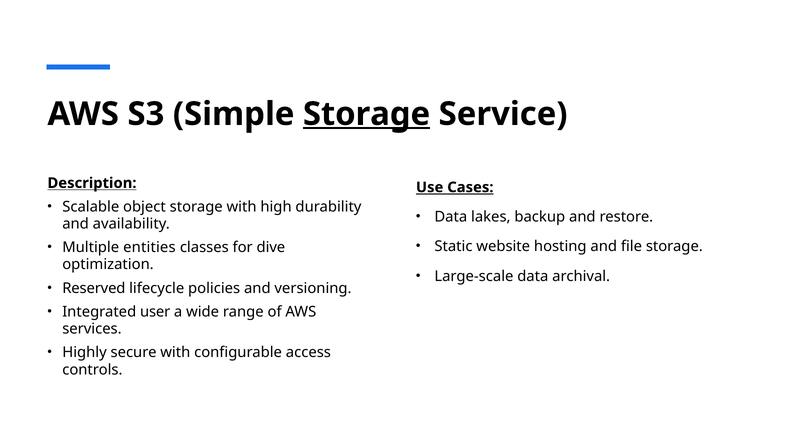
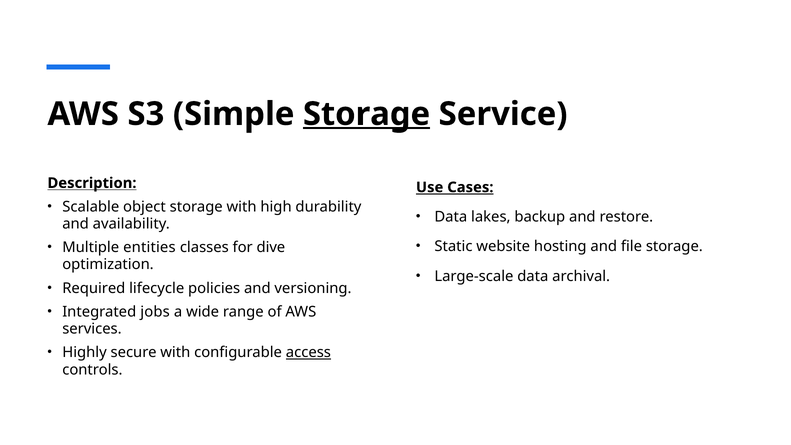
Reserved: Reserved -> Required (94, 288)
user: user -> jobs (155, 312)
access underline: none -> present (308, 353)
